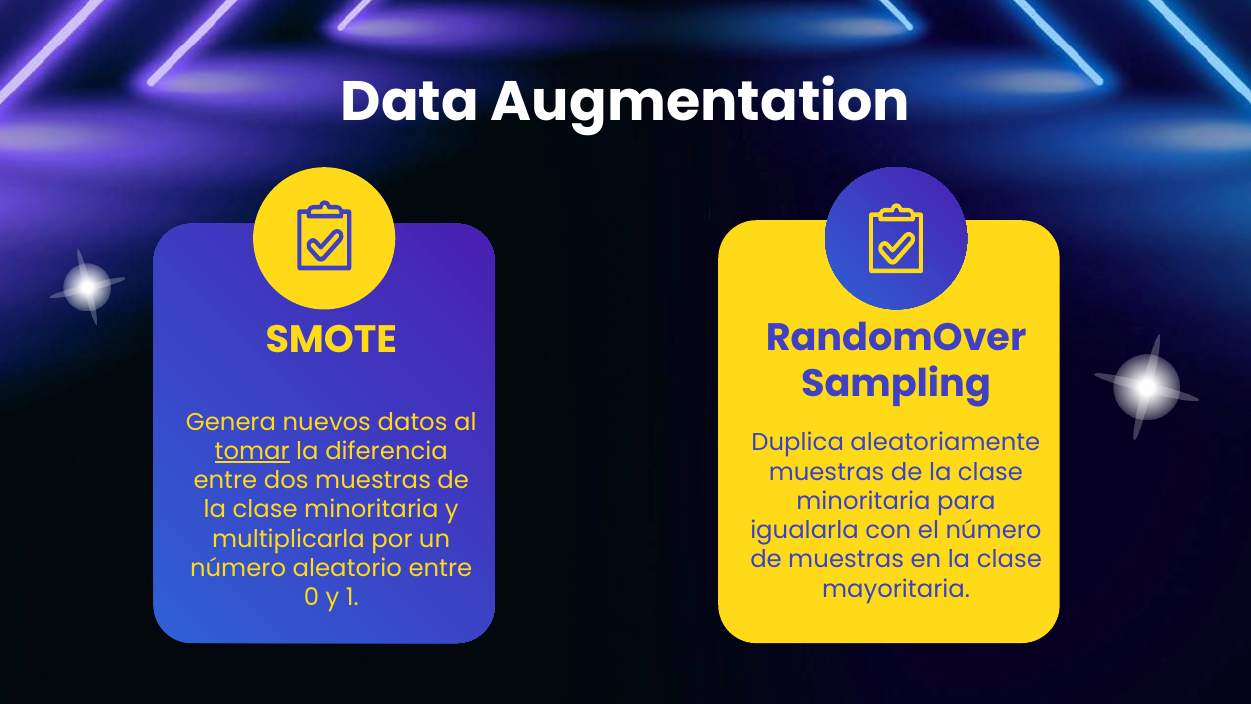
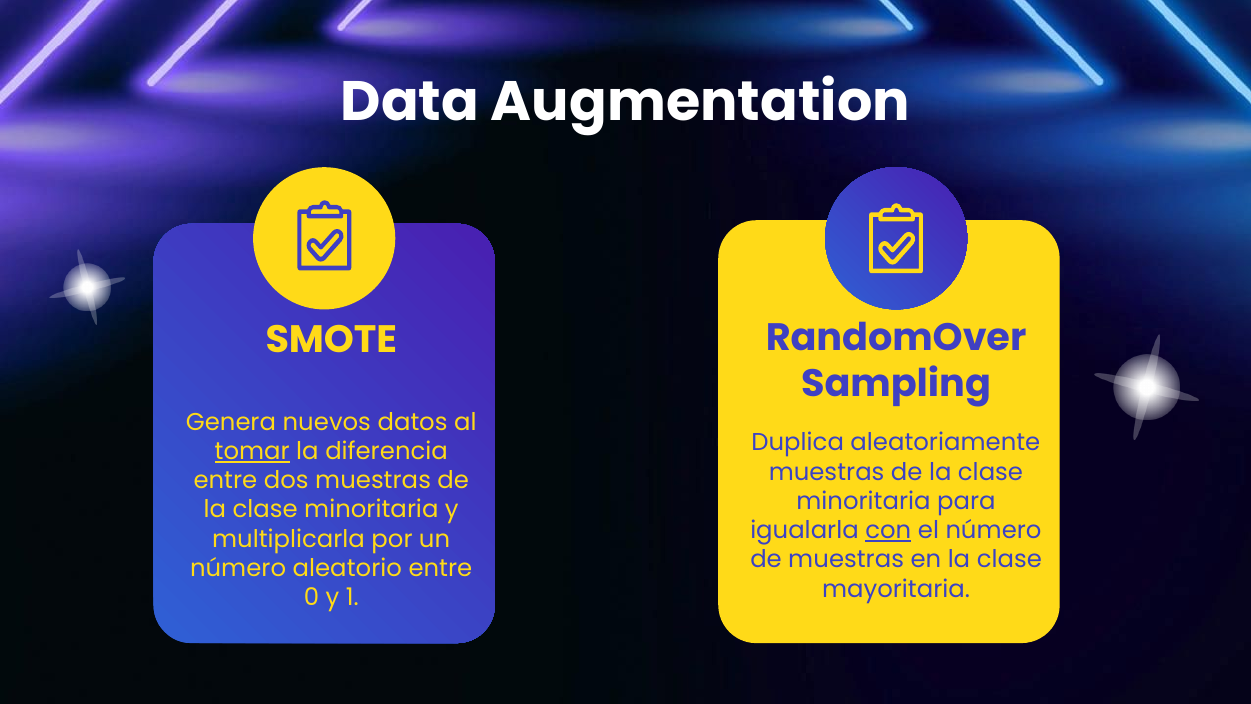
con underline: none -> present (888, 530)
